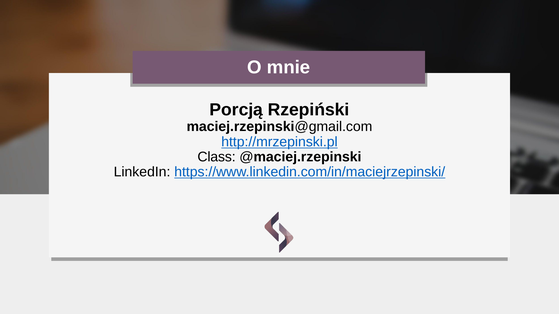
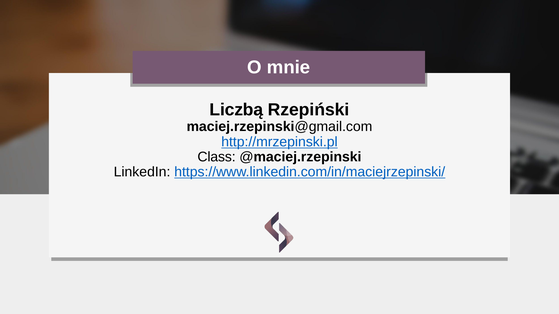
Porcją: Porcją -> Liczbą (236, 110)
